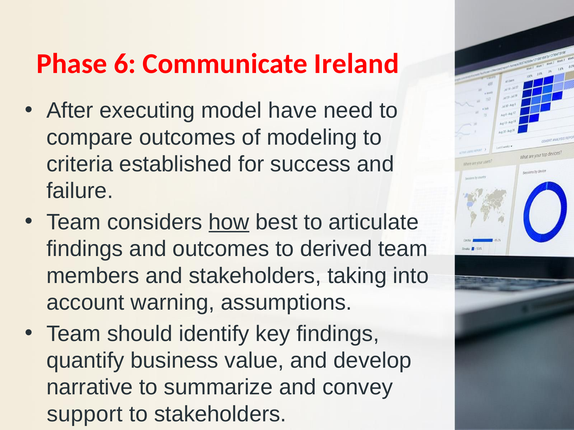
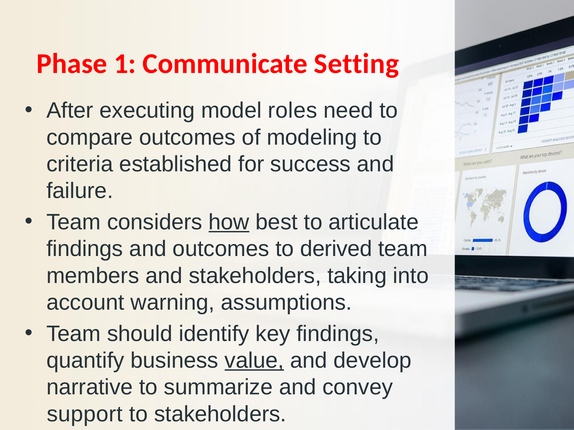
6: 6 -> 1 (125, 64)
Ireland: Ireland -> Setting (357, 64)
have: have -> roles (293, 111)
value underline: none -> present (254, 361)
